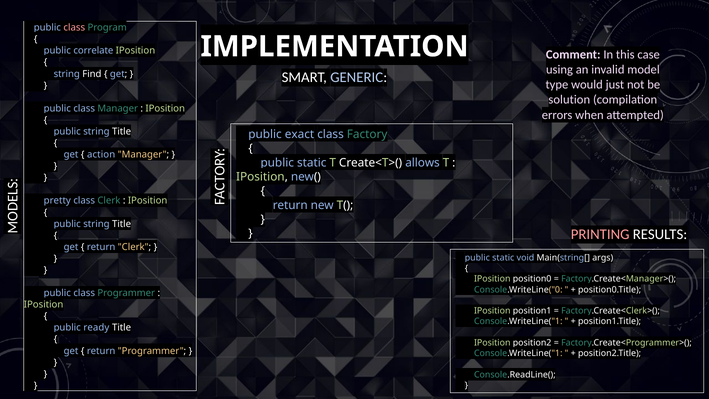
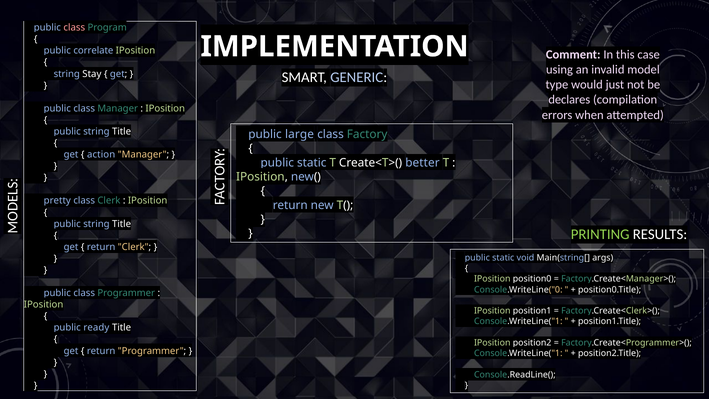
Find: Find -> Stay (92, 74)
solution: solution -> declares (569, 100)
exact: exact -> large (299, 134)
allows: allows -> better (422, 163)
PRINTING colour: pink -> light green (600, 234)
